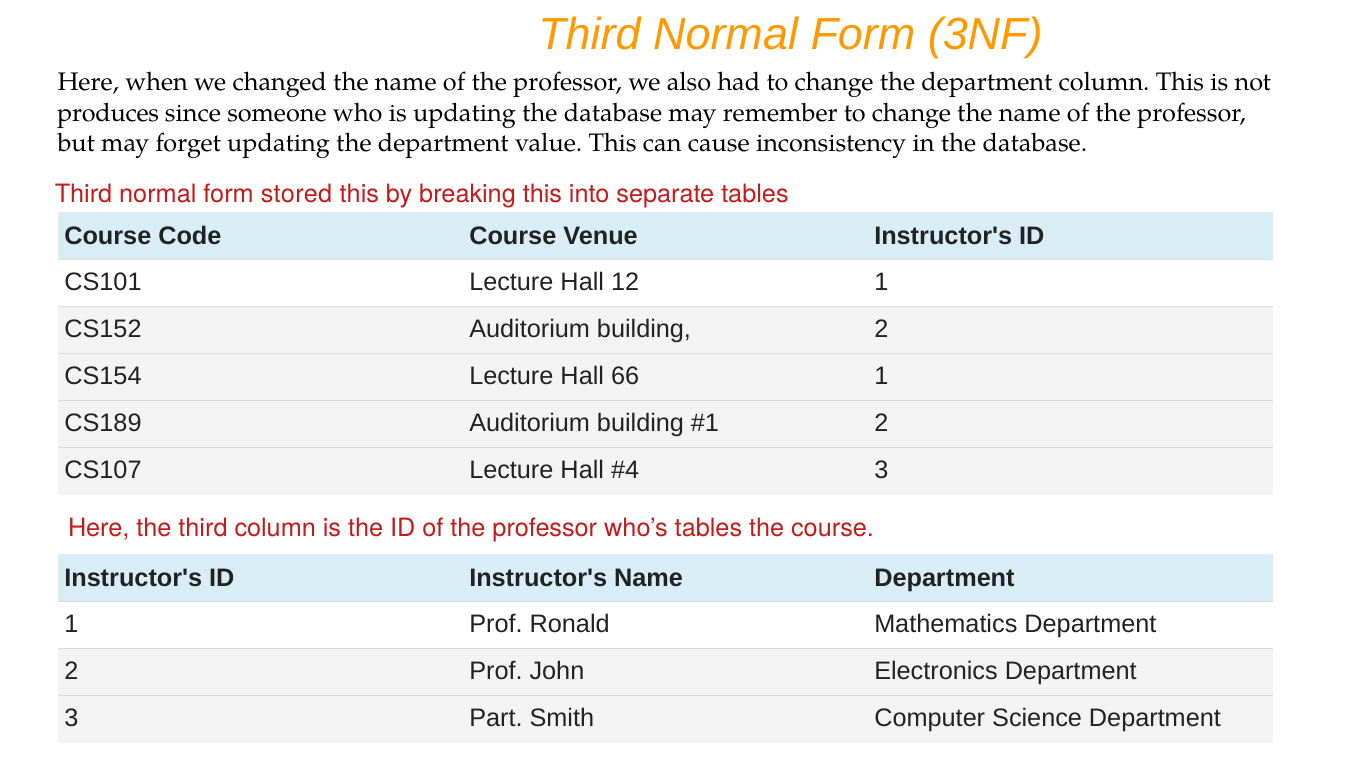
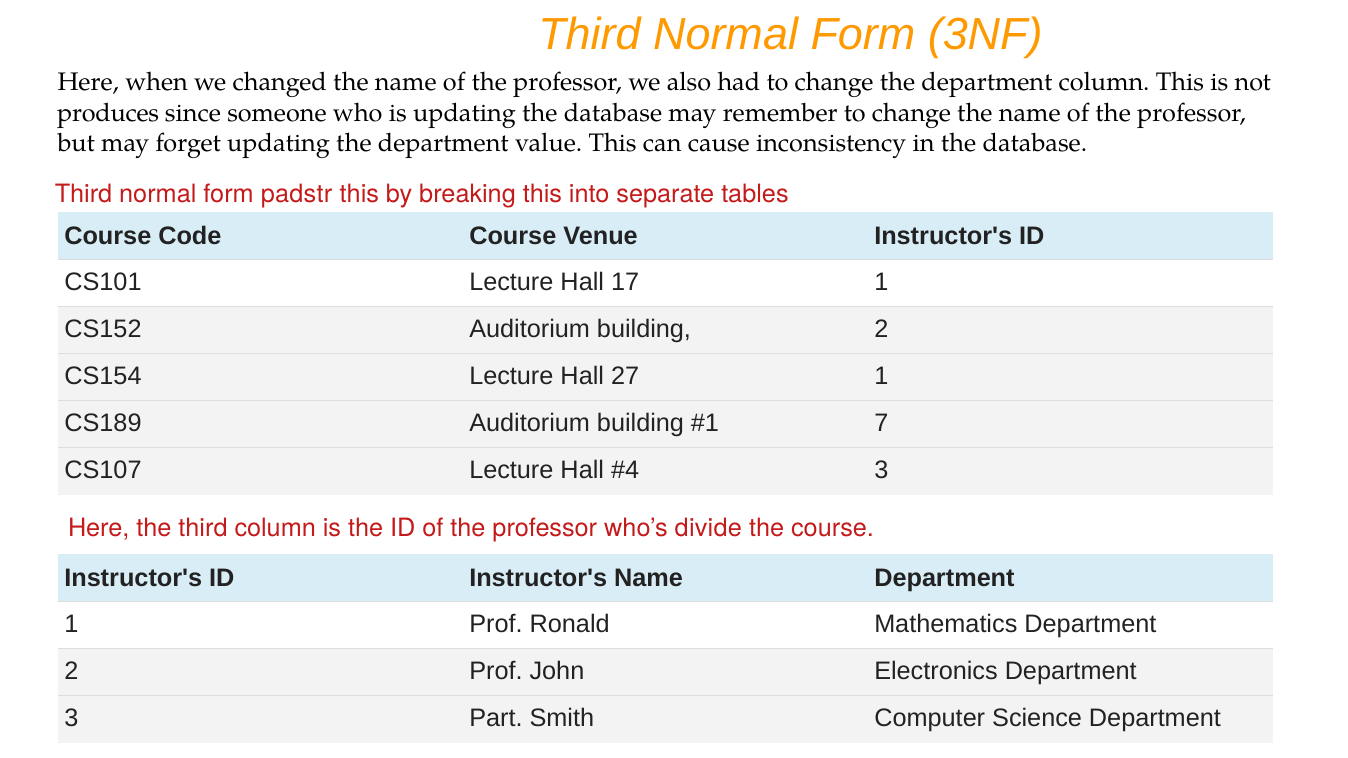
stored: stored -> padstr (297, 194)
12: 12 -> 17 (625, 282)
66: 66 -> 27 (625, 376)
2: 2 -> 7 (881, 424)
who’s tables: tables -> divide (708, 528)
